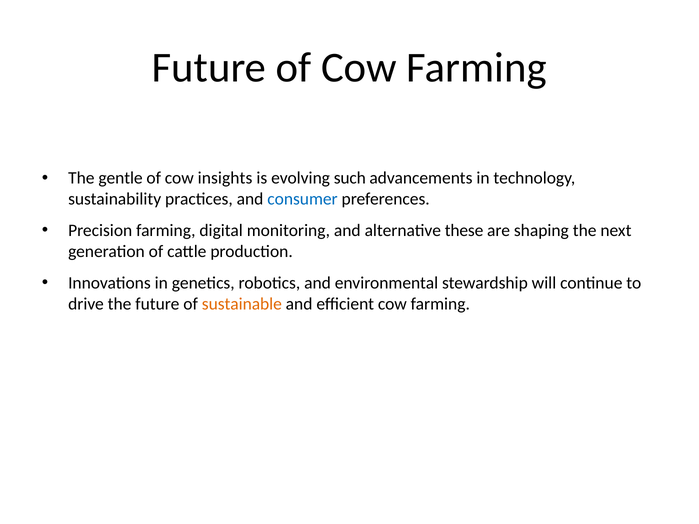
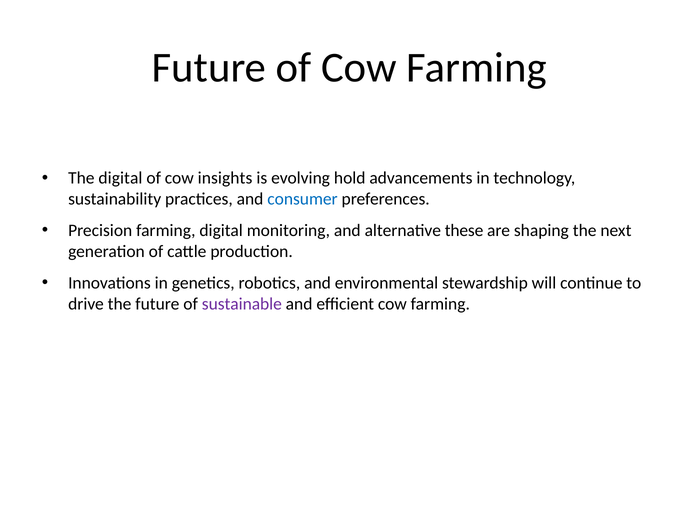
The gentle: gentle -> digital (120, 178)
such: such -> hold (350, 178)
sustainable colour: orange -> purple (242, 304)
